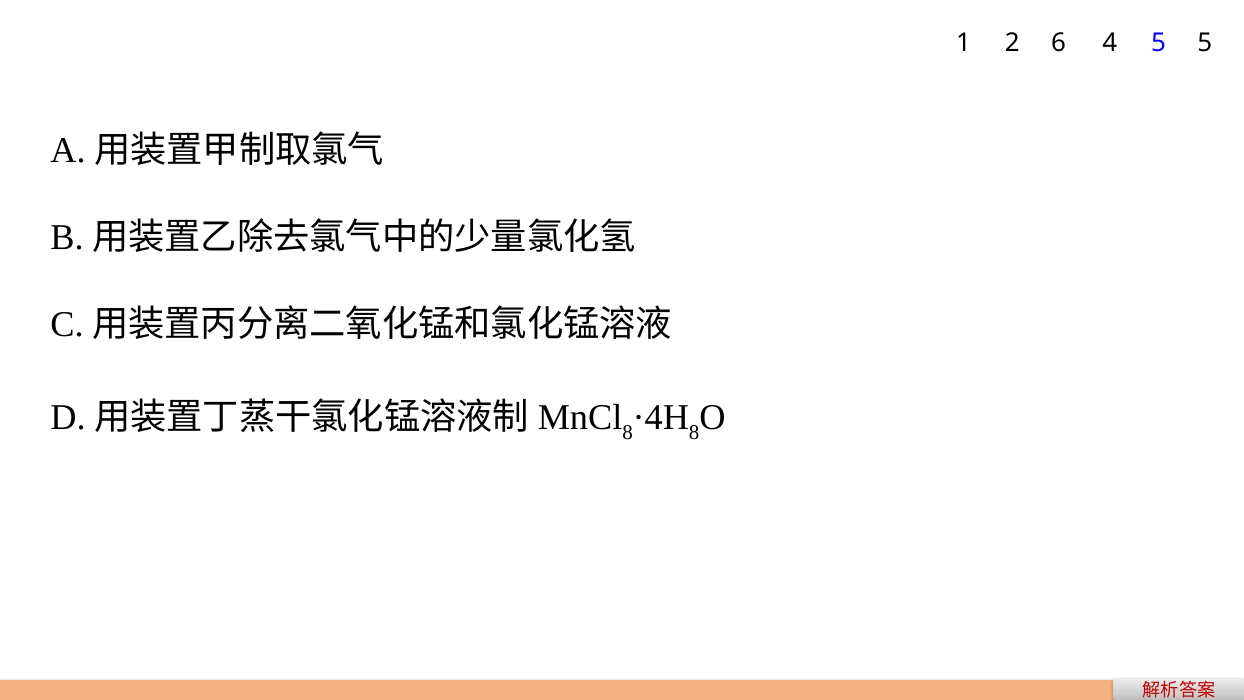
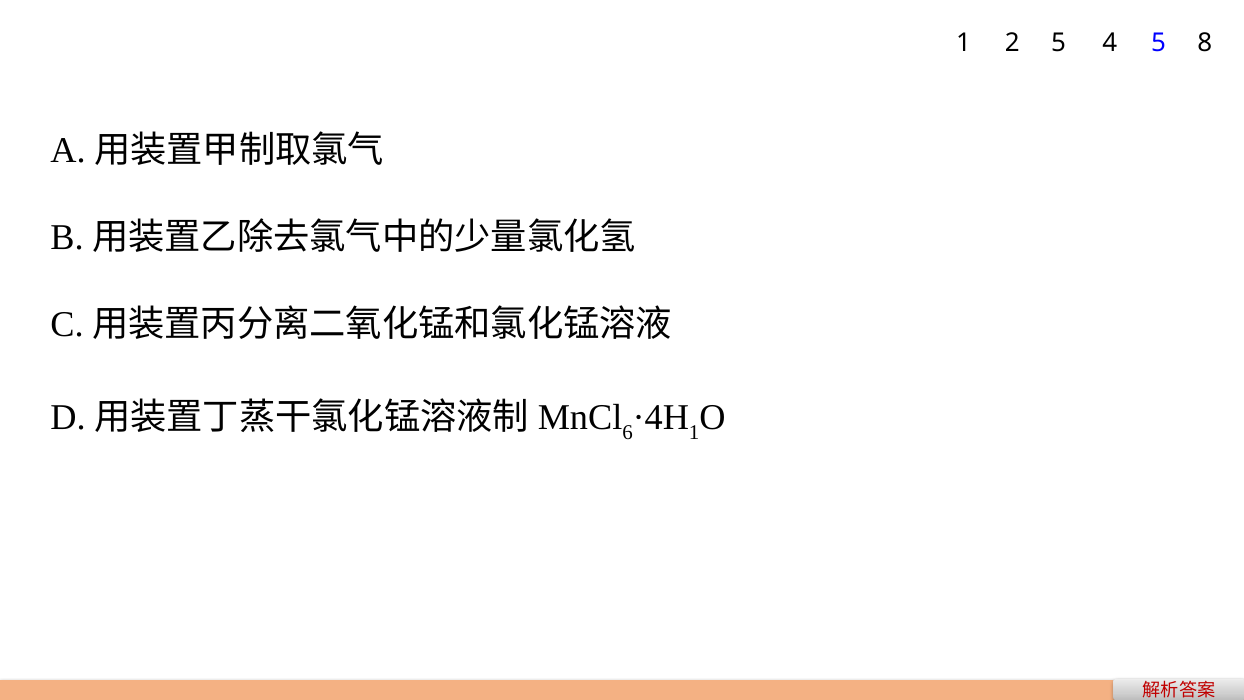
2 6: 6 -> 5 (1059, 43)
5 5: 5 -> 8 (1205, 43)
8: 8 -> 6 (628, 432)
8: 8 -> 1 (694, 432)
